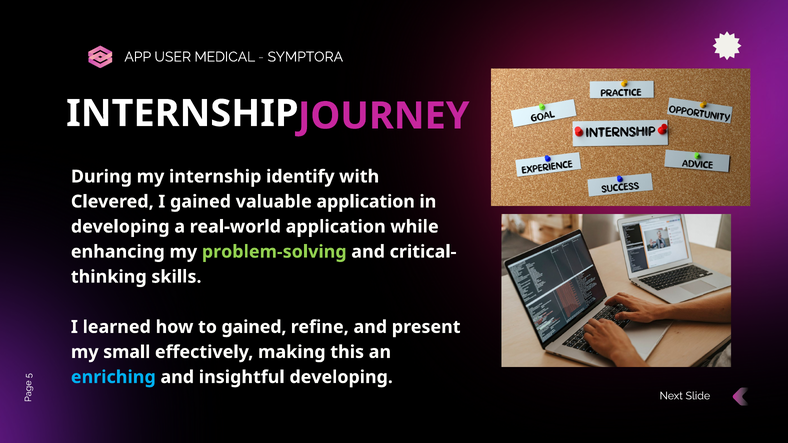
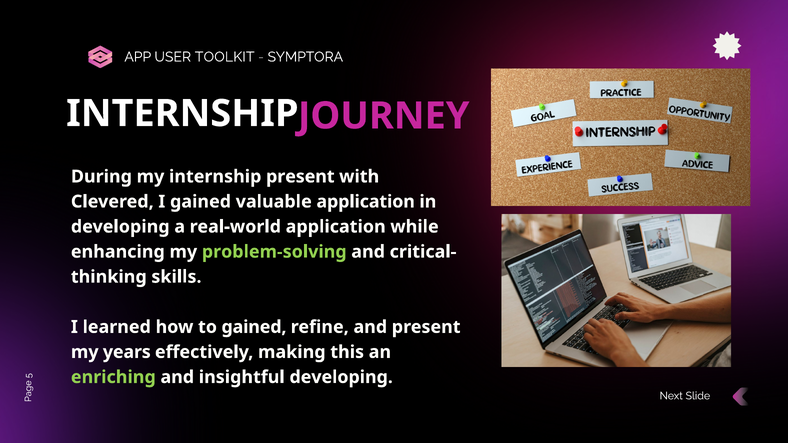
MEDICAL: MEDICAL -> TOOLKIT (225, 57)
internship identify: identify -> present (300, 177)
small: small -> years (127, 352)
enriching colour: light blue -> light green (113, 377)
